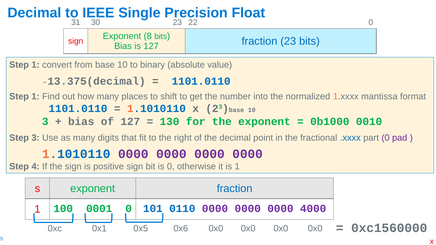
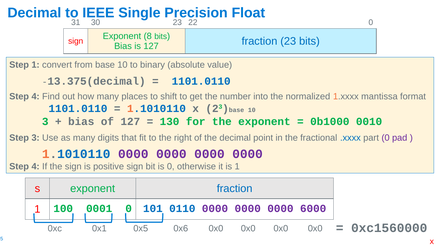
1: 1 -> 4 (36, 97)
4000: 4000 -> 6000 (313, 209)
